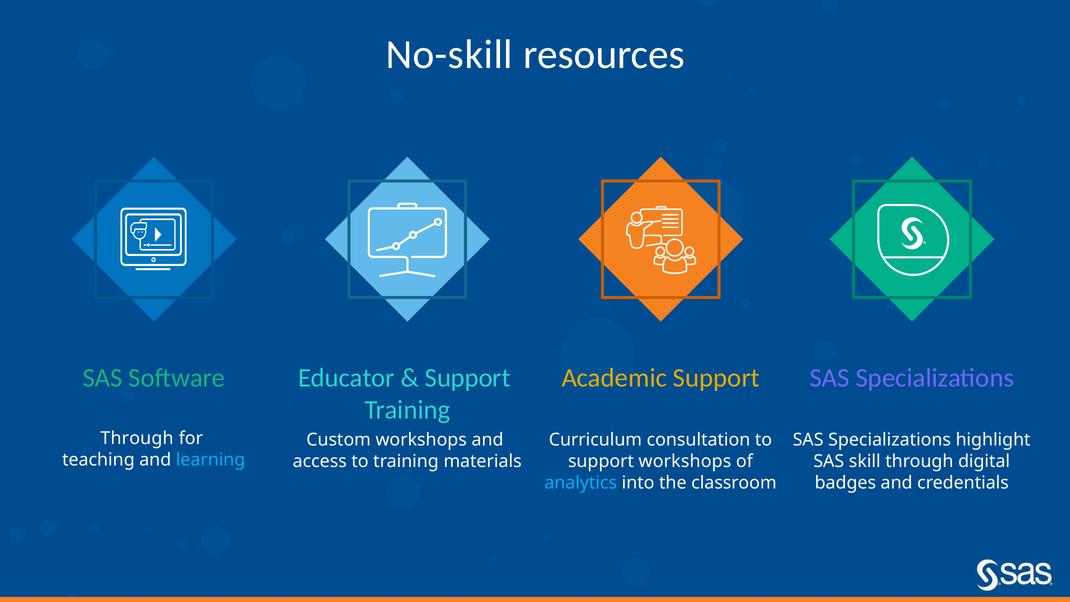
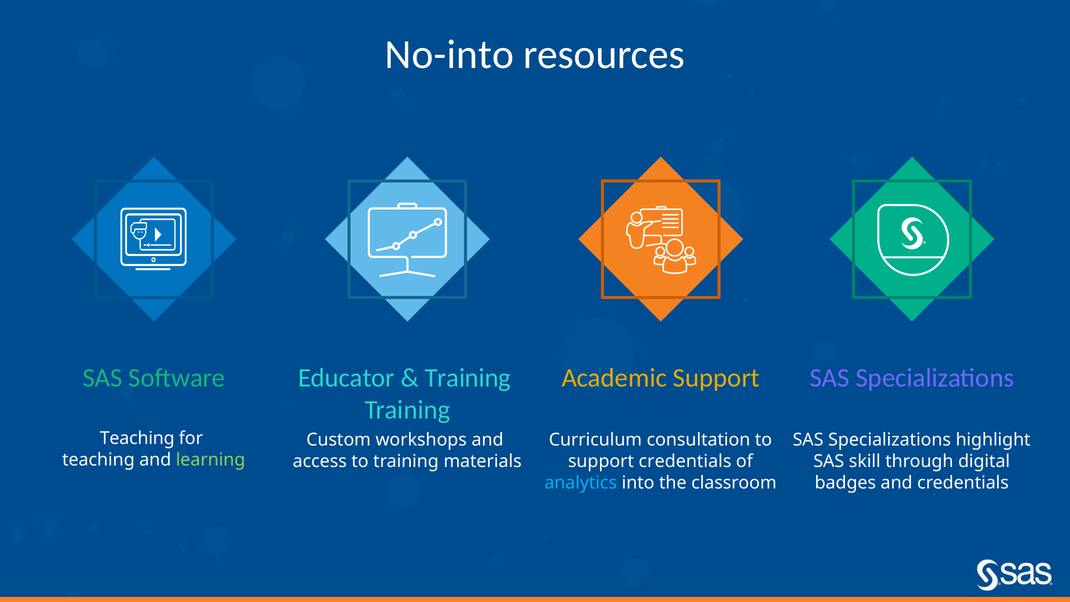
No-skill: No-skill -> No-into (449, 55)
Support: Support -> Training (468, 378)
Through: Through -> Teaching (137, 438)
learning colour: light blue -> light green (211, 460)
support workshops: workshops -> credentials (685, 461)
